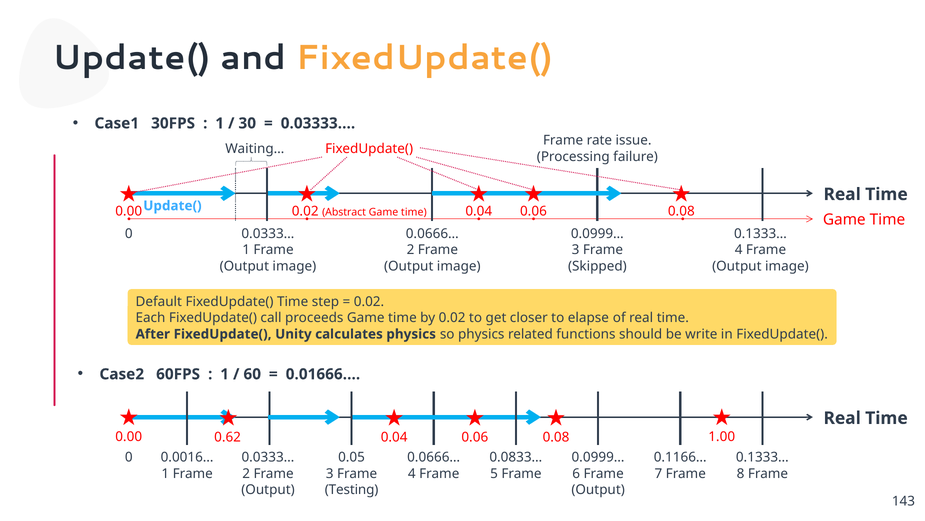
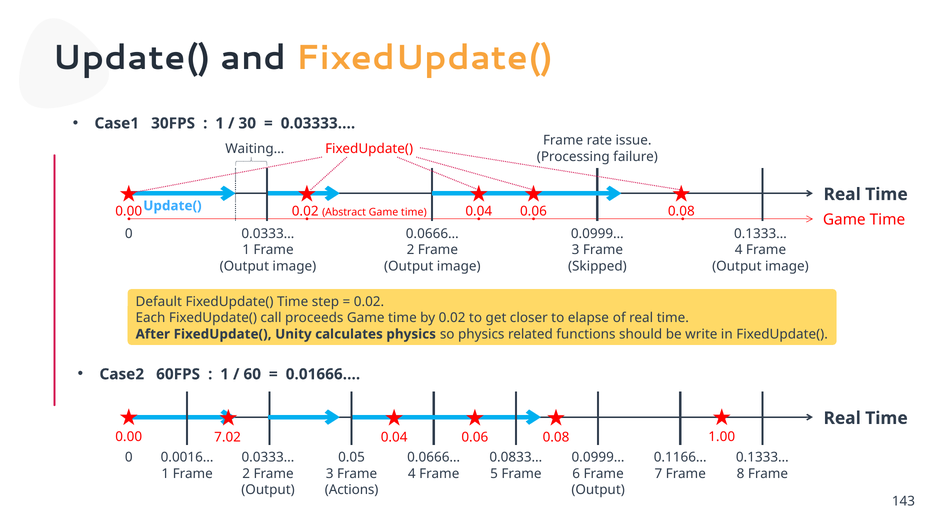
0.62: 0.62 -> 7.02 (228, 437)
Testing: Testing -> Actions (352, 489)
